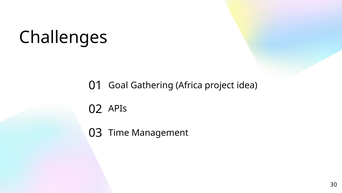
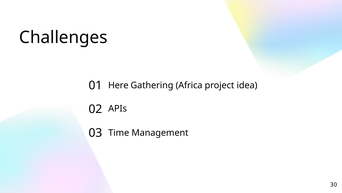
Goal: Goal -> Here (118, 85)
